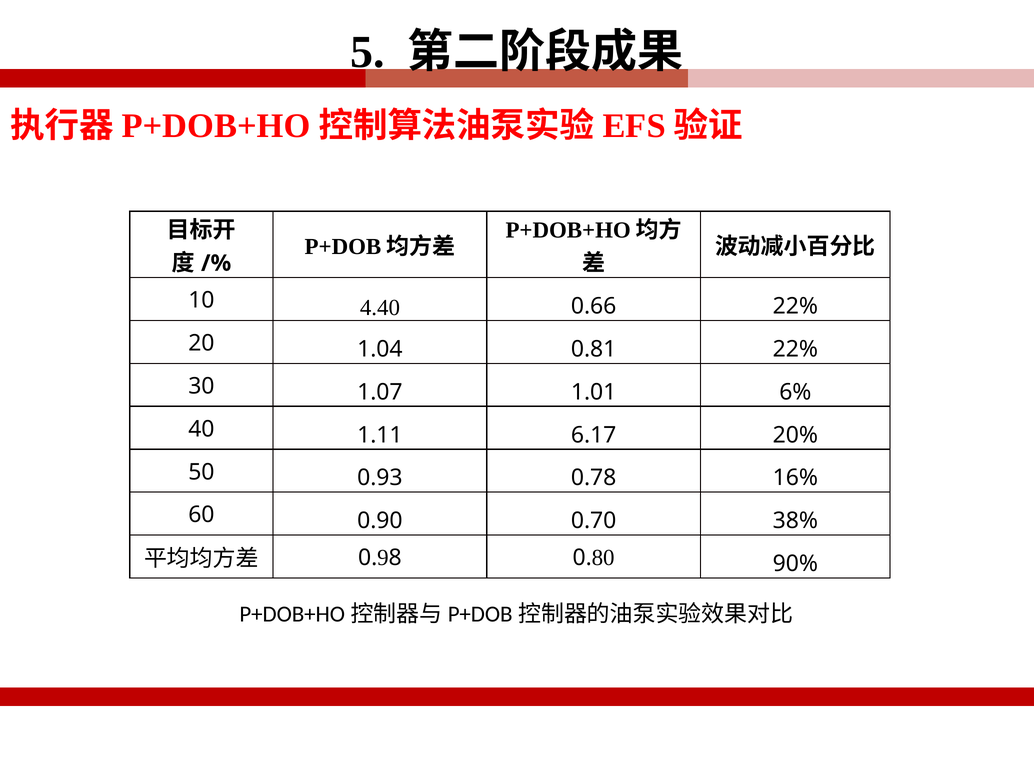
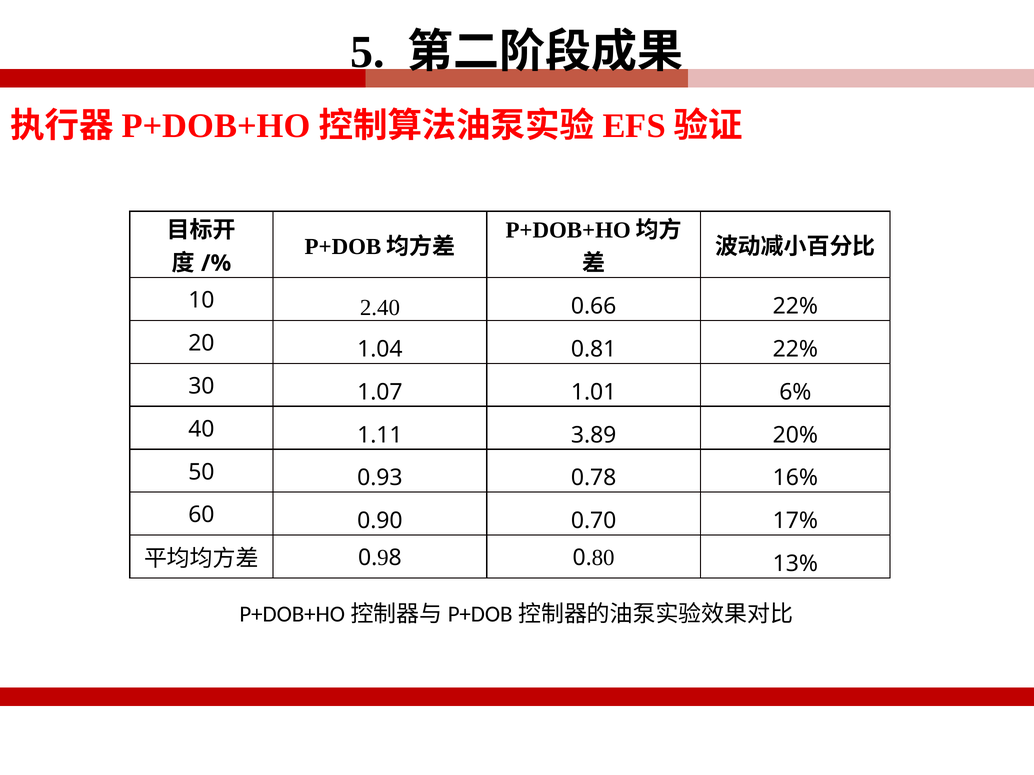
4.40: 4.40 -> 2.40 (380, 308)
6.17: 6.17 -> 3.89 (594, 435)
38%: 38% -> 17% (795, 521)
90%: 90% -> 13% (795, 564)
